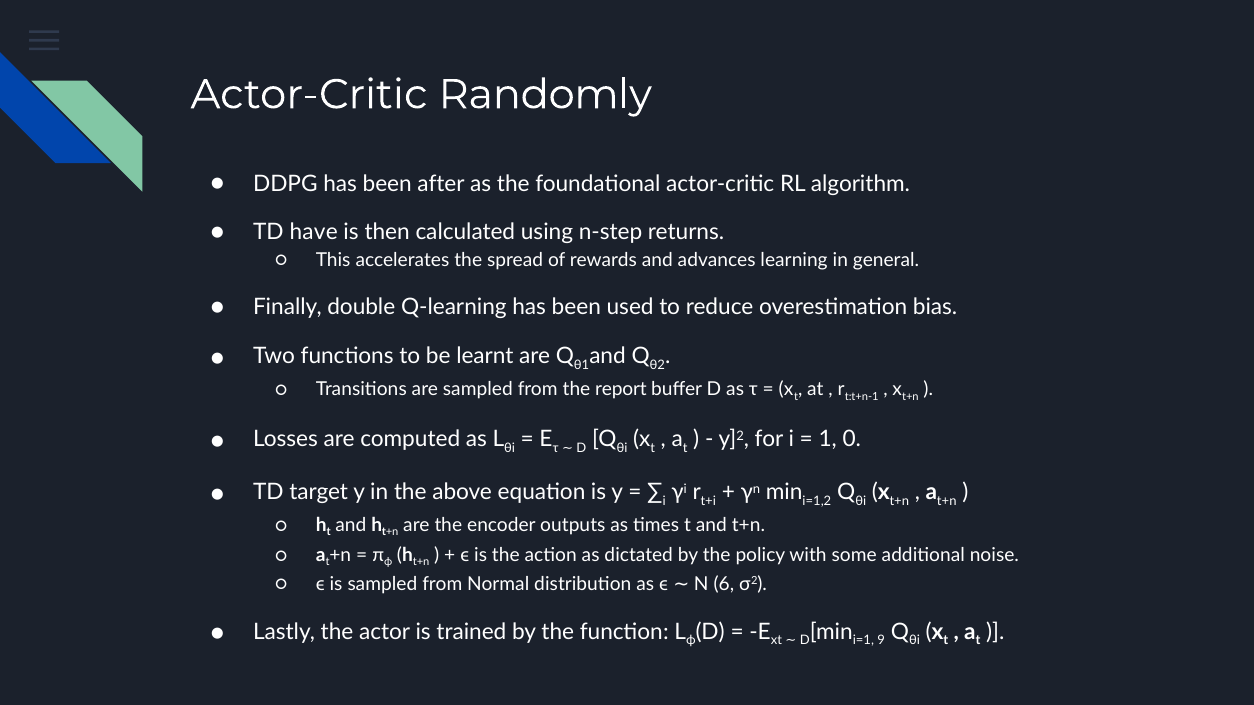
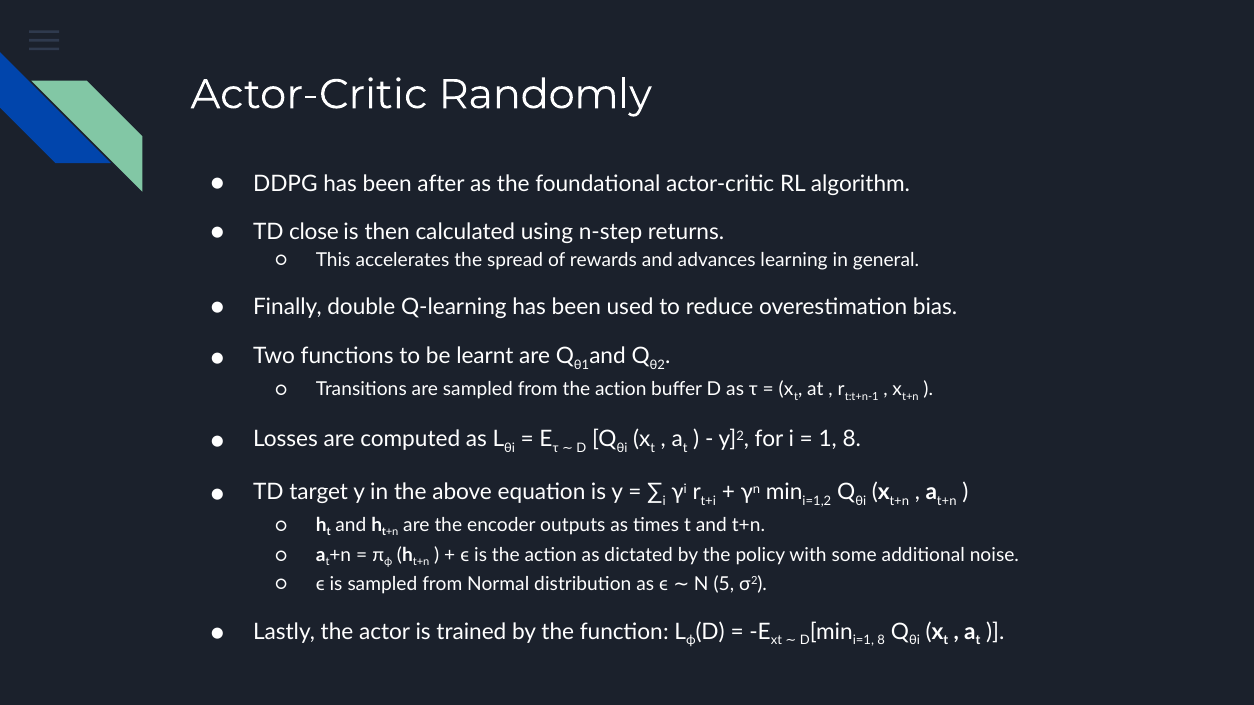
have: have -> close (314, 232)
from the report: report -> action (621, 389)
1 0: 0 -> 8 (852, 440)
6: 6 -> 5 (724, 585)
9: 9 -> 8 (881, 641)
